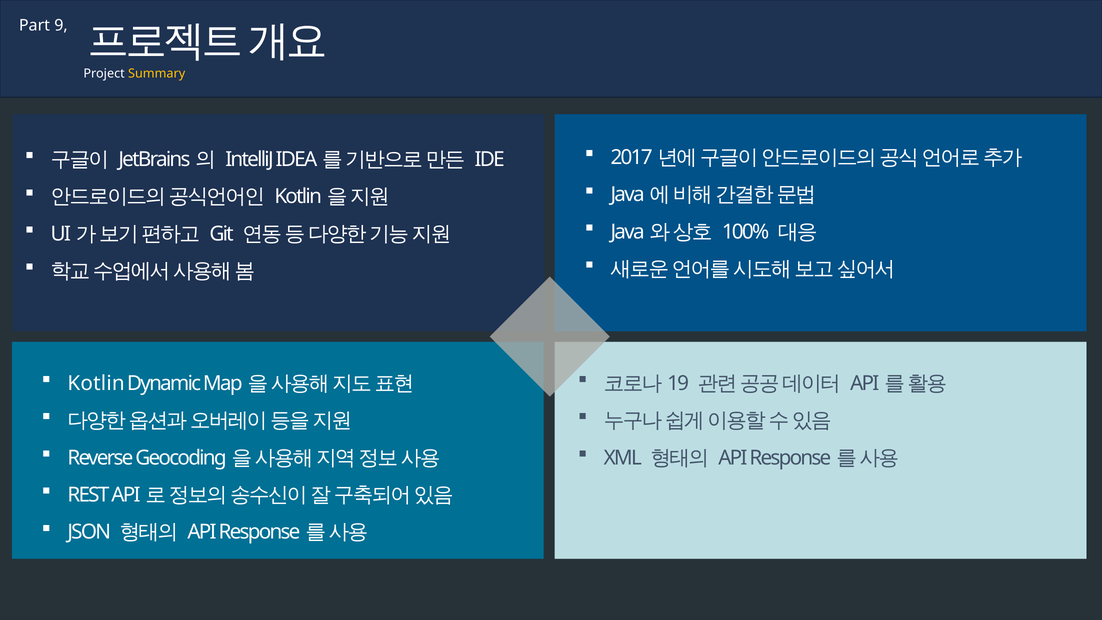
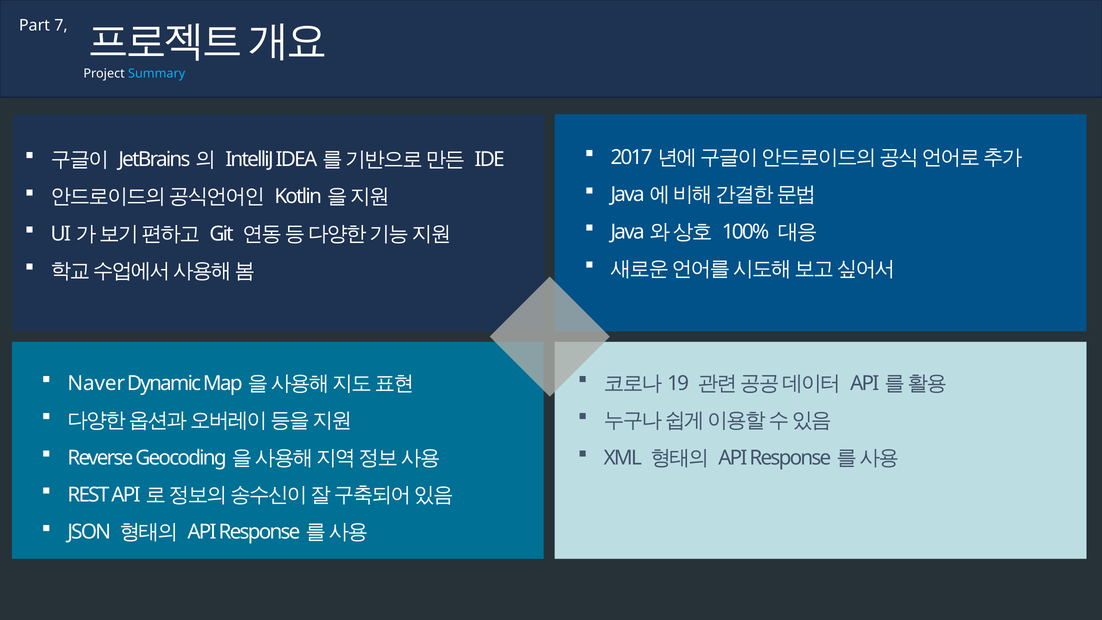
9: 9 -> 7 (61, 25)
Summary colour: yellow -> light blue (157, 74)
Kotlin: Kotlin -> Naver (96, 383)
